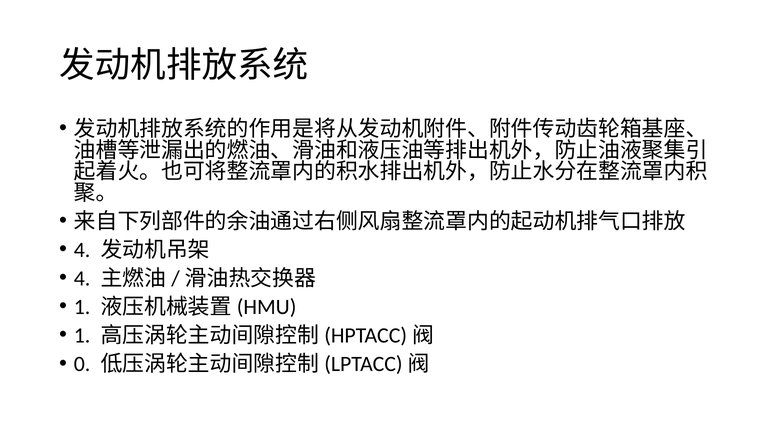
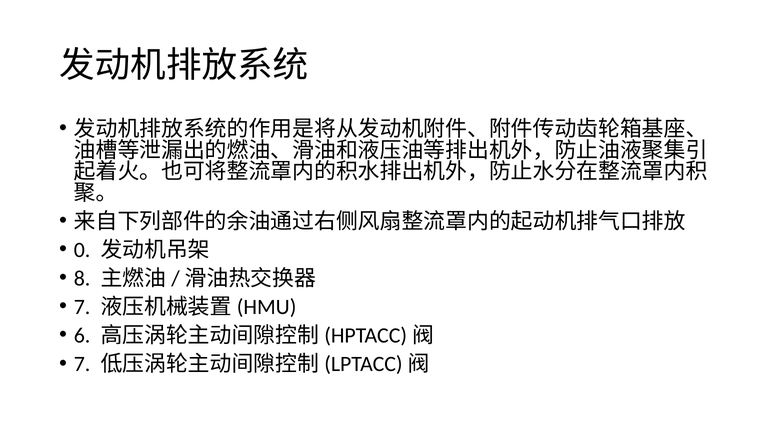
4: 4 -> 0 (82, 250)
4: 4 -> 8 (82, 278)
1: 1 -> 7 (82, 307)
1: 1 -> 6 (82, 336)
0: 0 -> 7 (82, 364)
